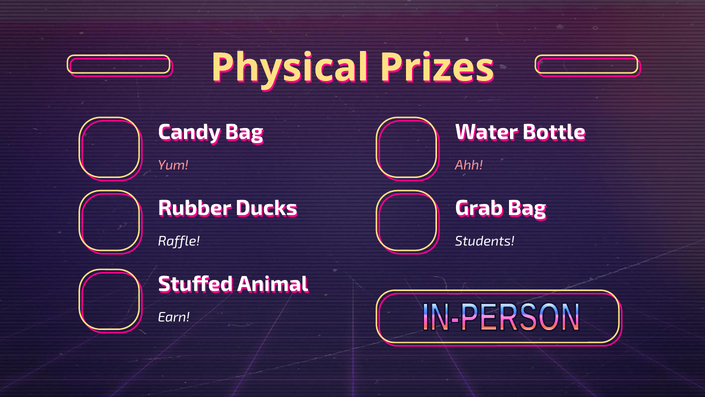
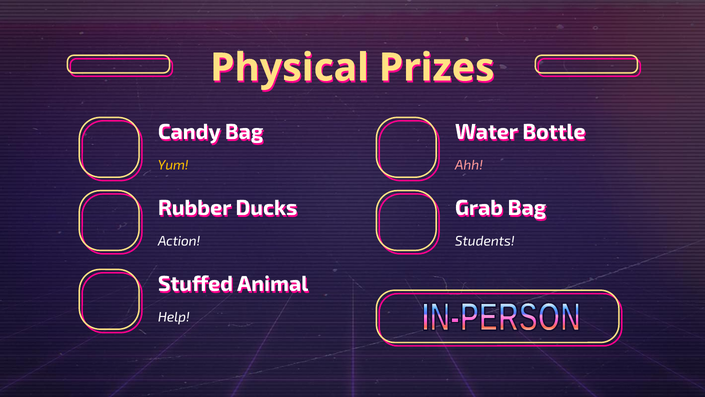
Yum colour: pink -> yellow (173, 165)
Raffle: Raffle -> Action (179, 241)
Earn: Earn -> Help (174, 317)
